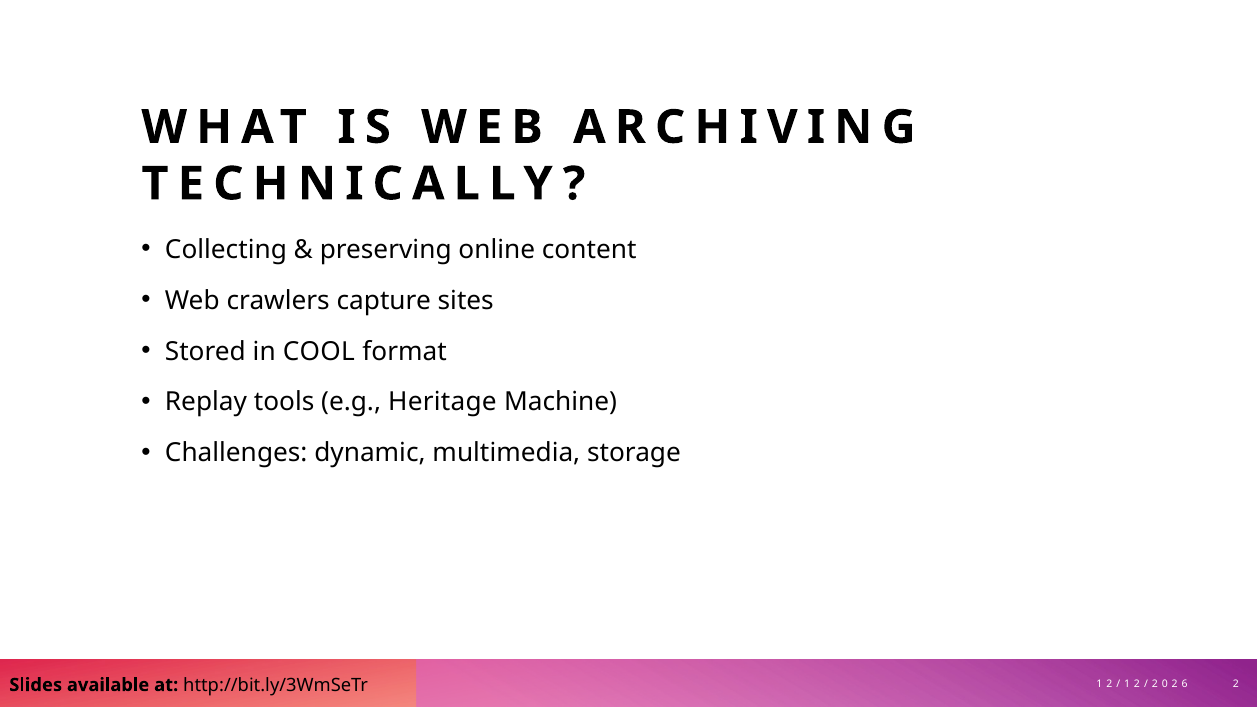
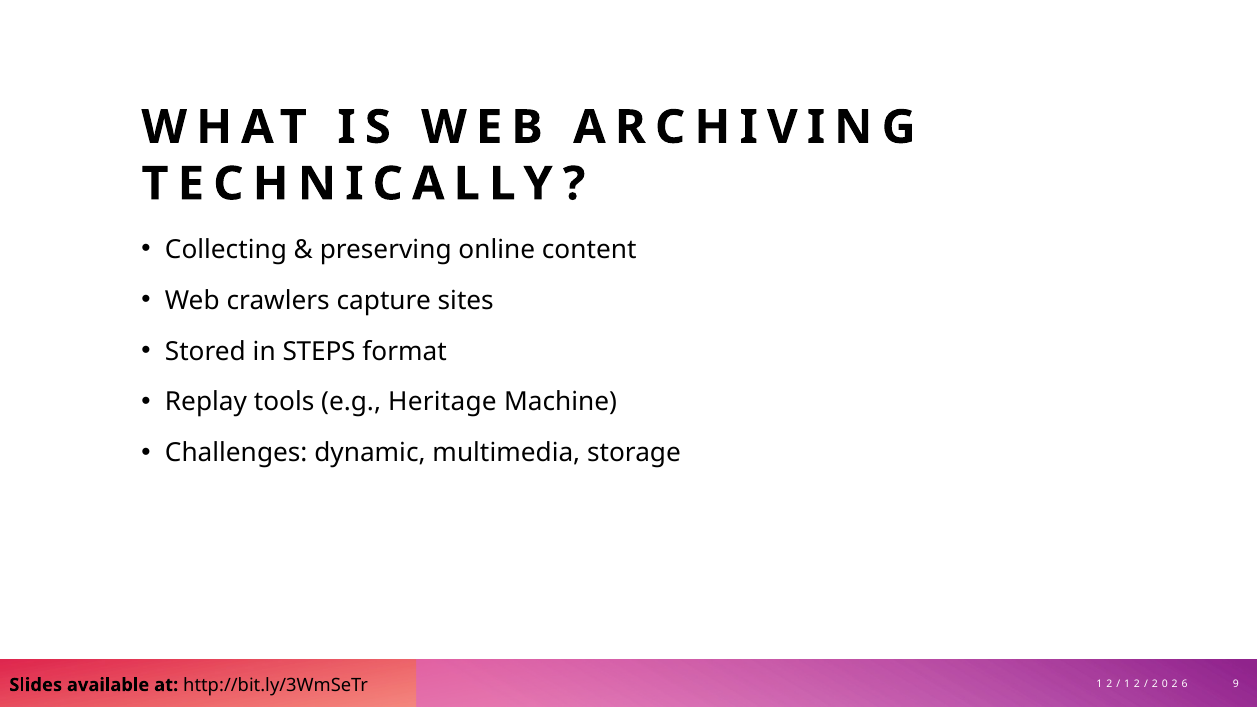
COOL: COOL -> STEPS (319, 351)
6 2: 2 -> 9 (1236, 684)
